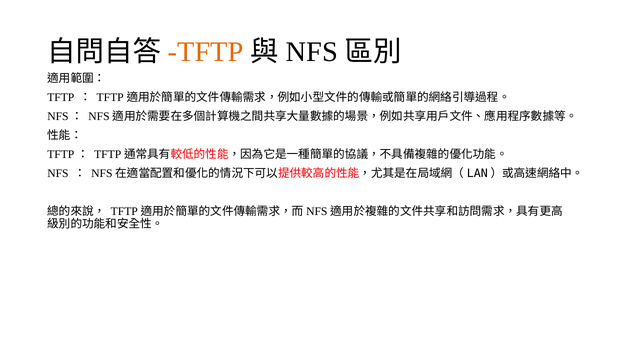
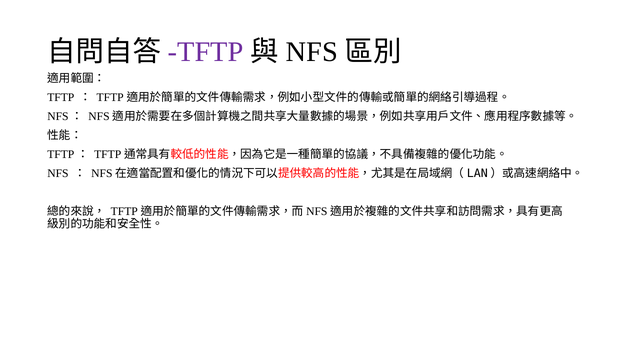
TFTP colour: orange -> purple (206, 52)
